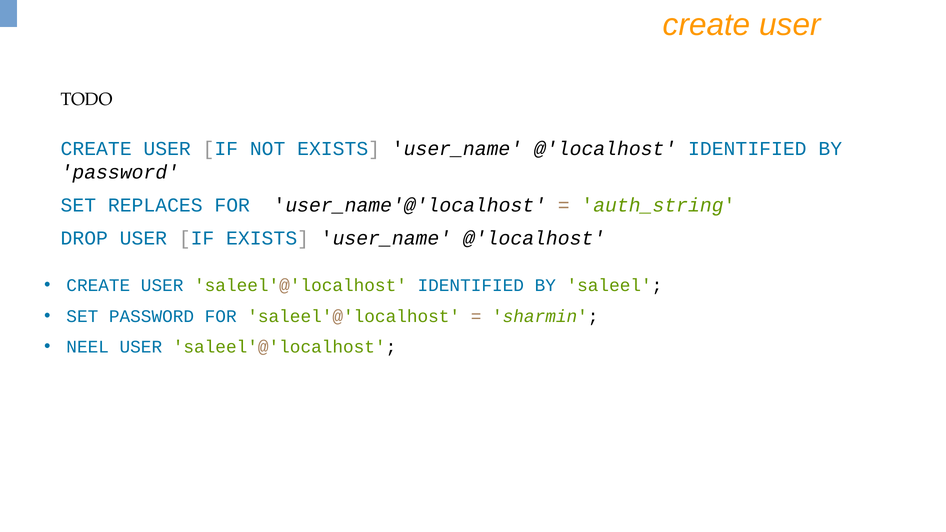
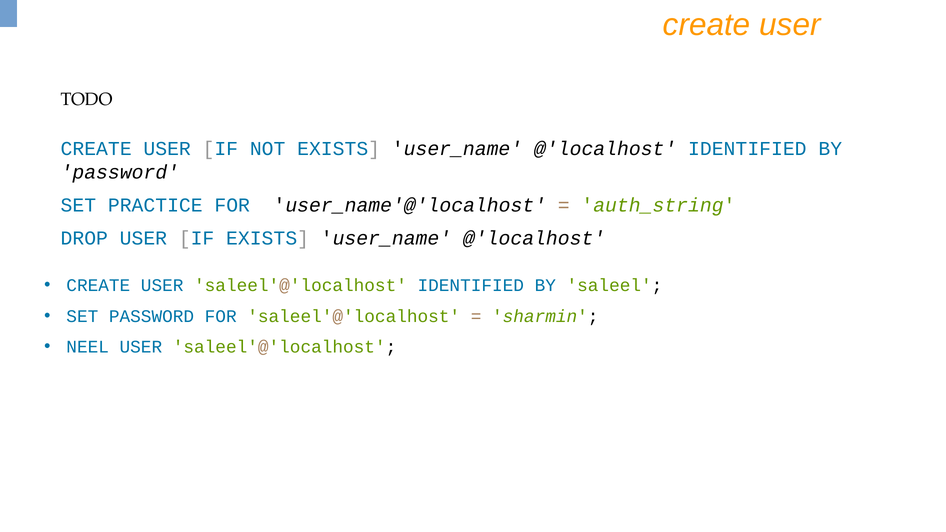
REPLACES: REPLACES -> PRACTICE (155, 205)
